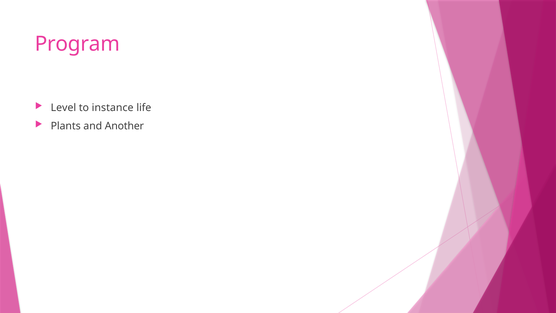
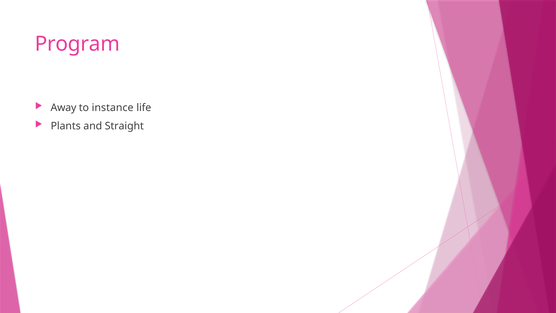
Level: Level -> Away (63, 108)
Another: Another -> Straight (124, 126)
